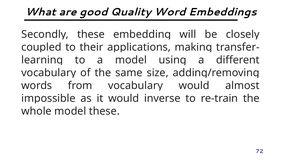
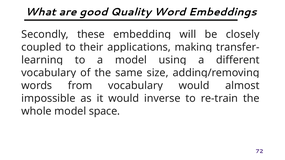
model these: these -> space (104, 111)
